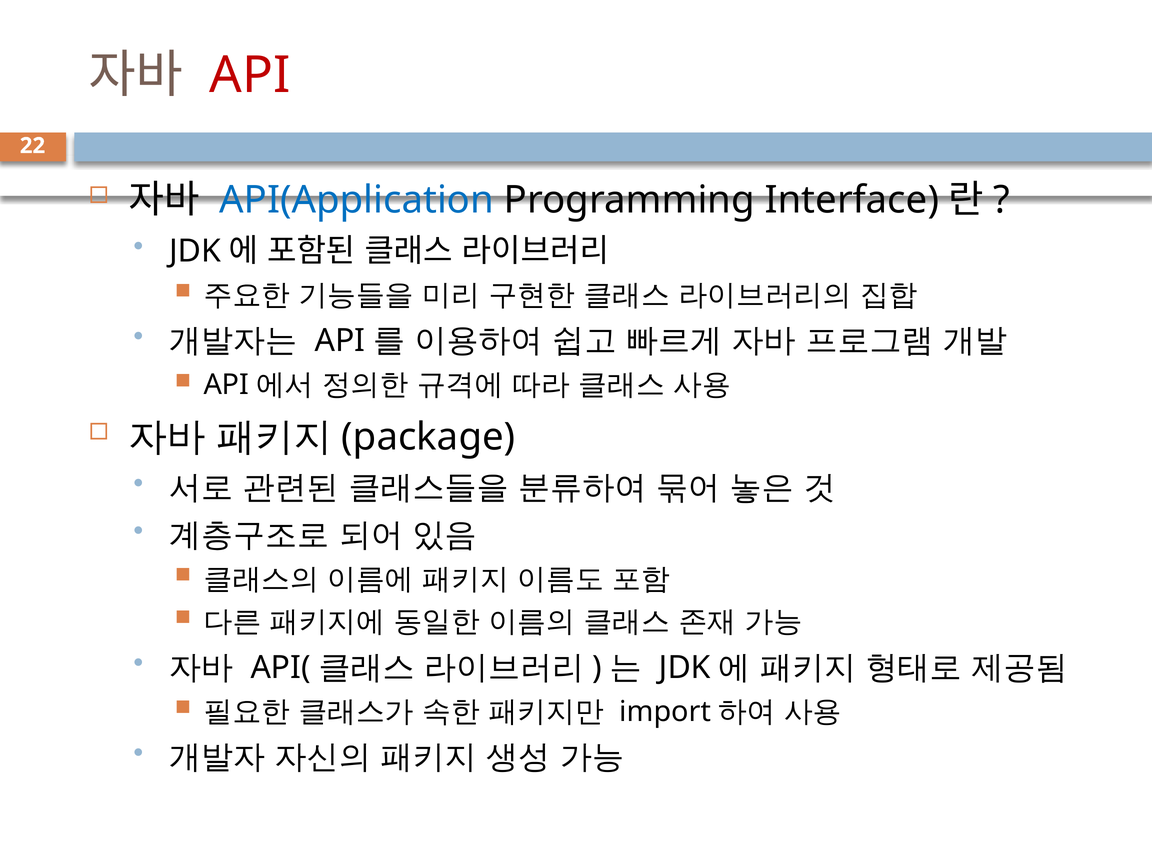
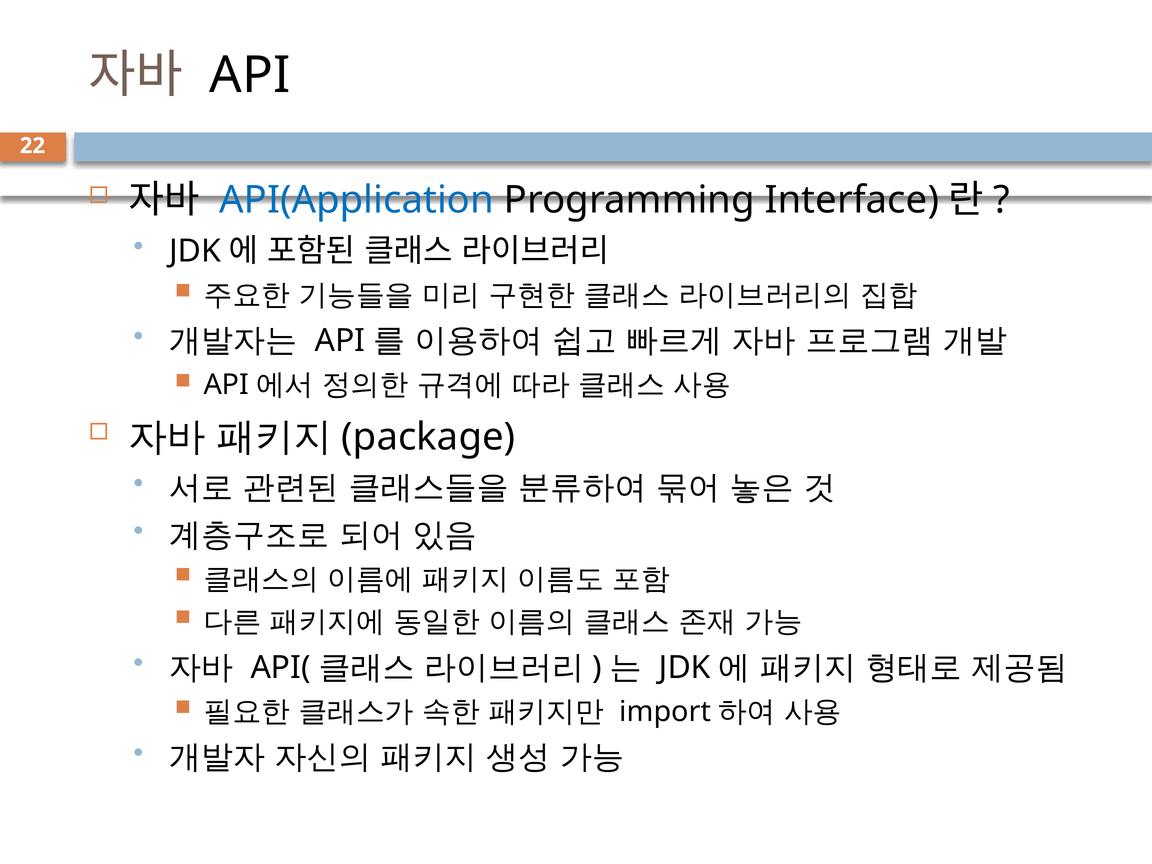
API colour: red -> black (250, 75)
